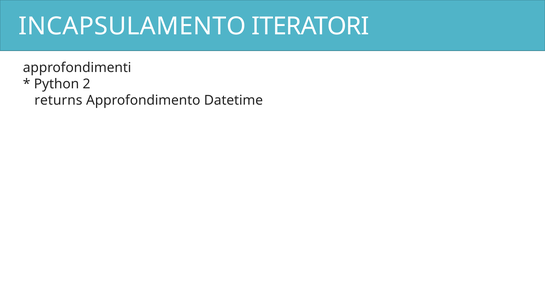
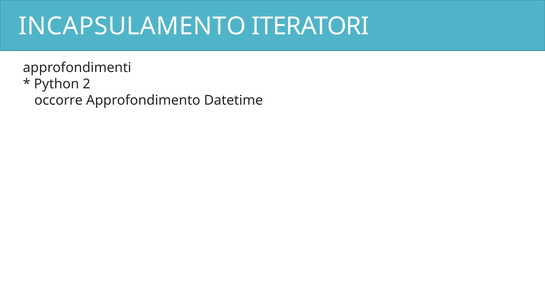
returns: returns -> occorre (58, 100)
